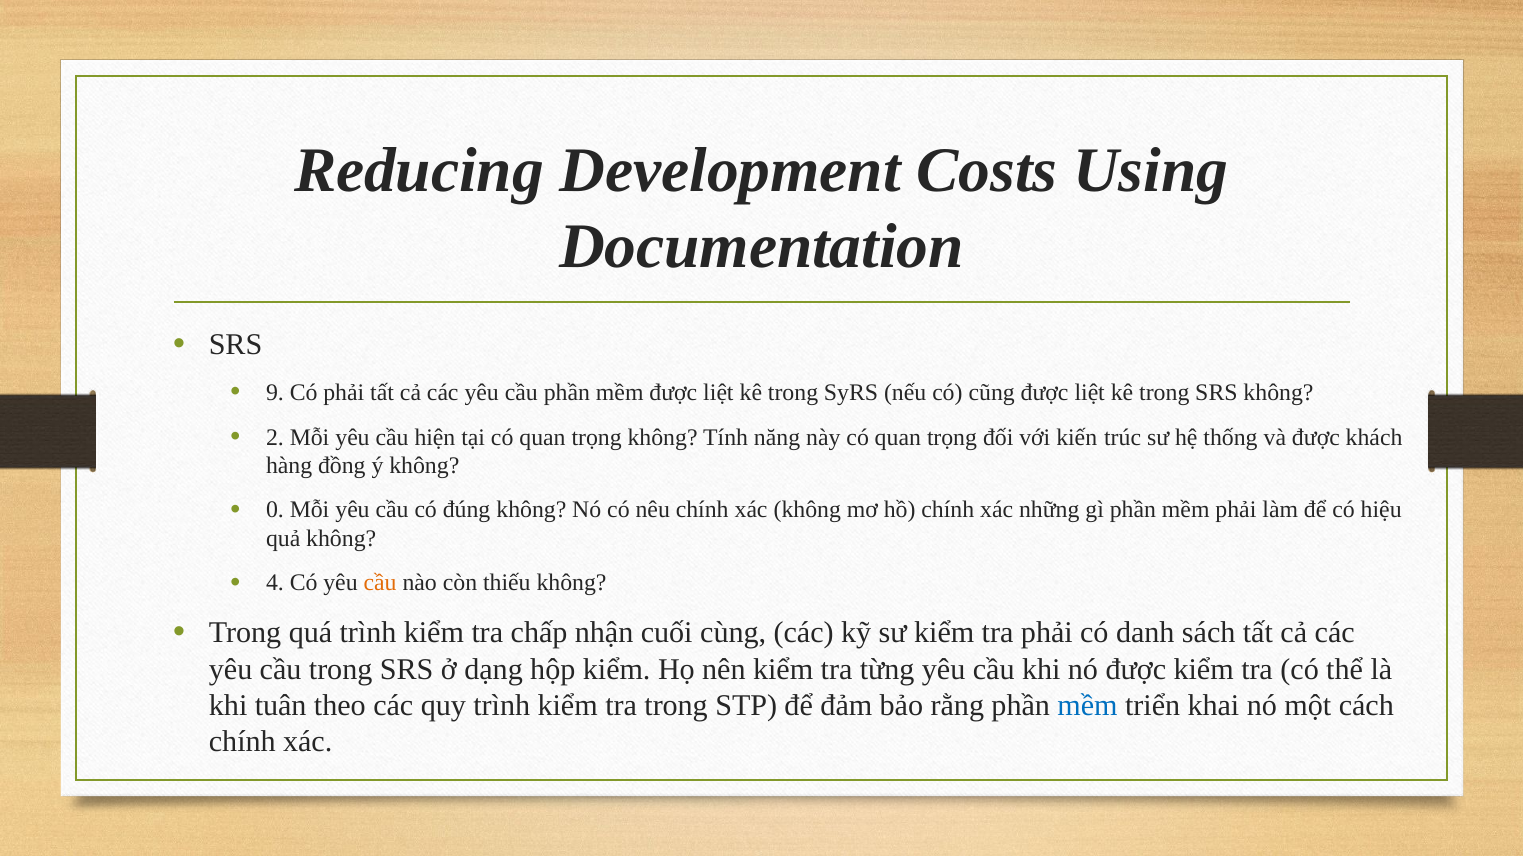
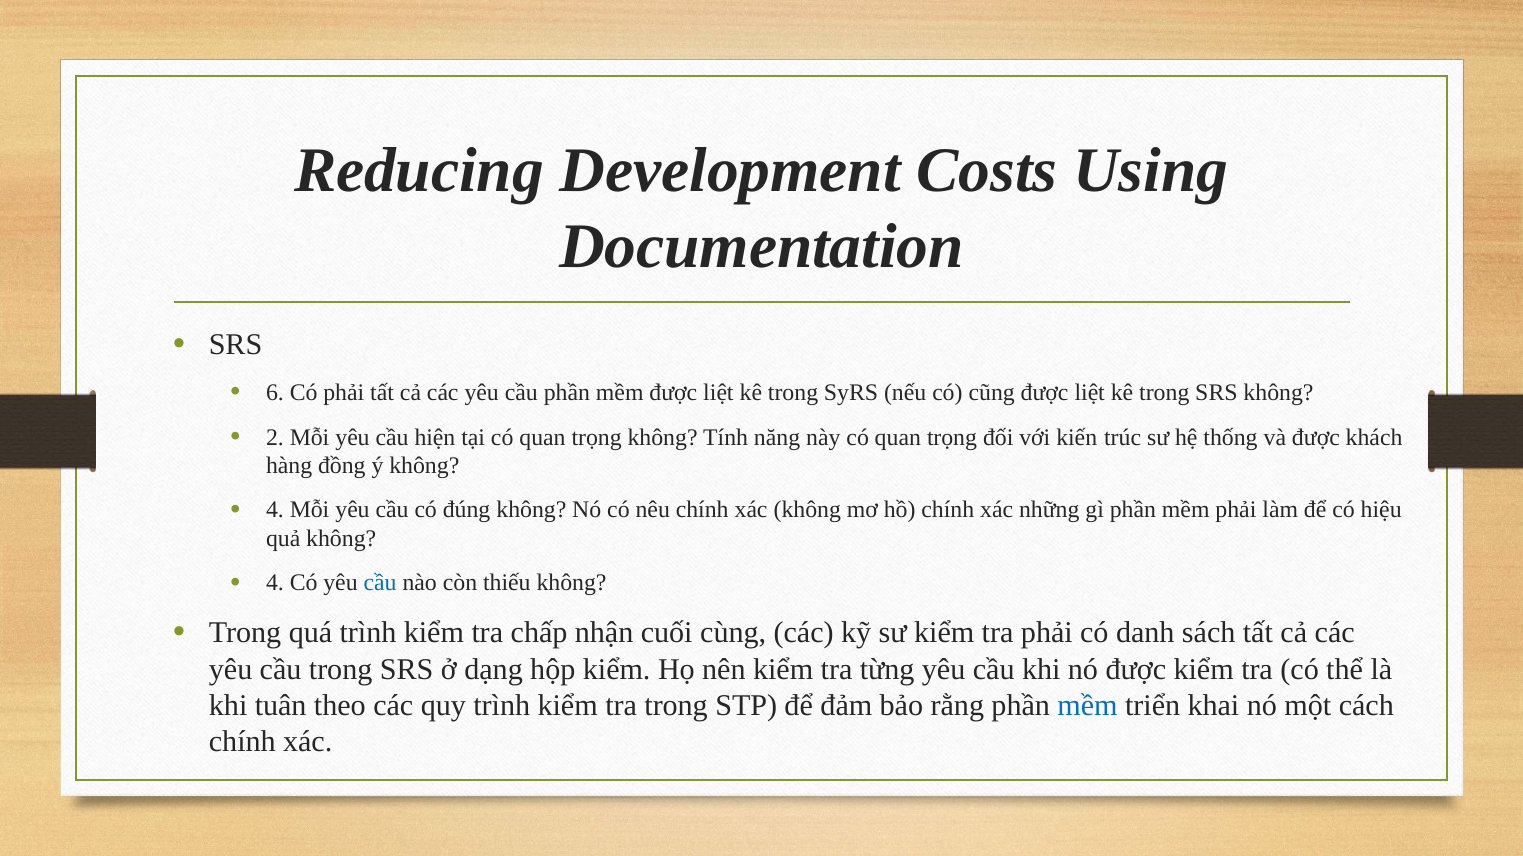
9: 9 -> 6 (275, 393)
0: 0 -> 4 (275, 511)
cầu colour: orange -> blue (380, 584)
